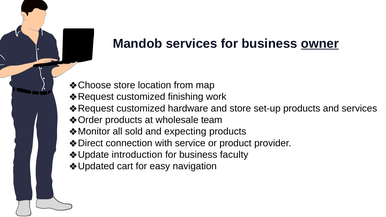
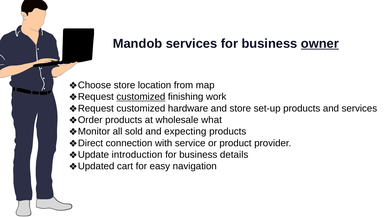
customized underline: none -> present (141, 97)
team: team -> what (212, 120)
faculty: faculty -> details (234, 155)
